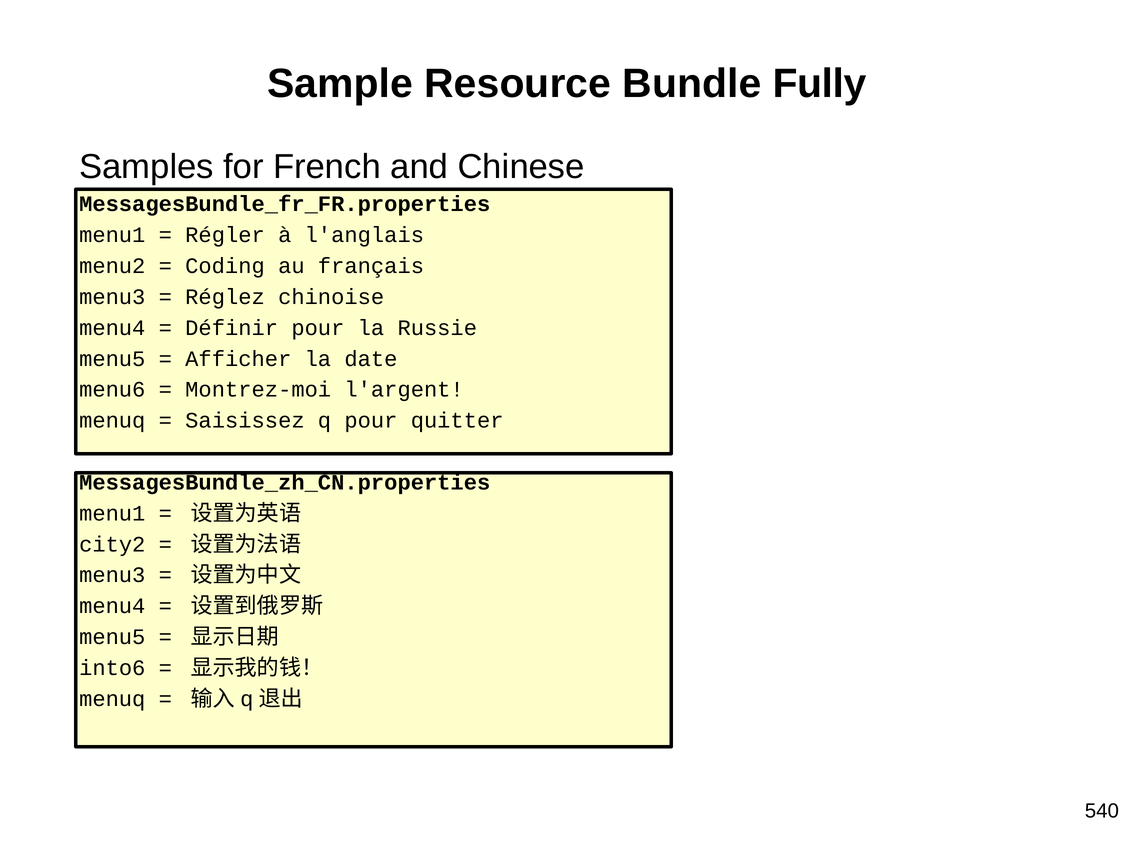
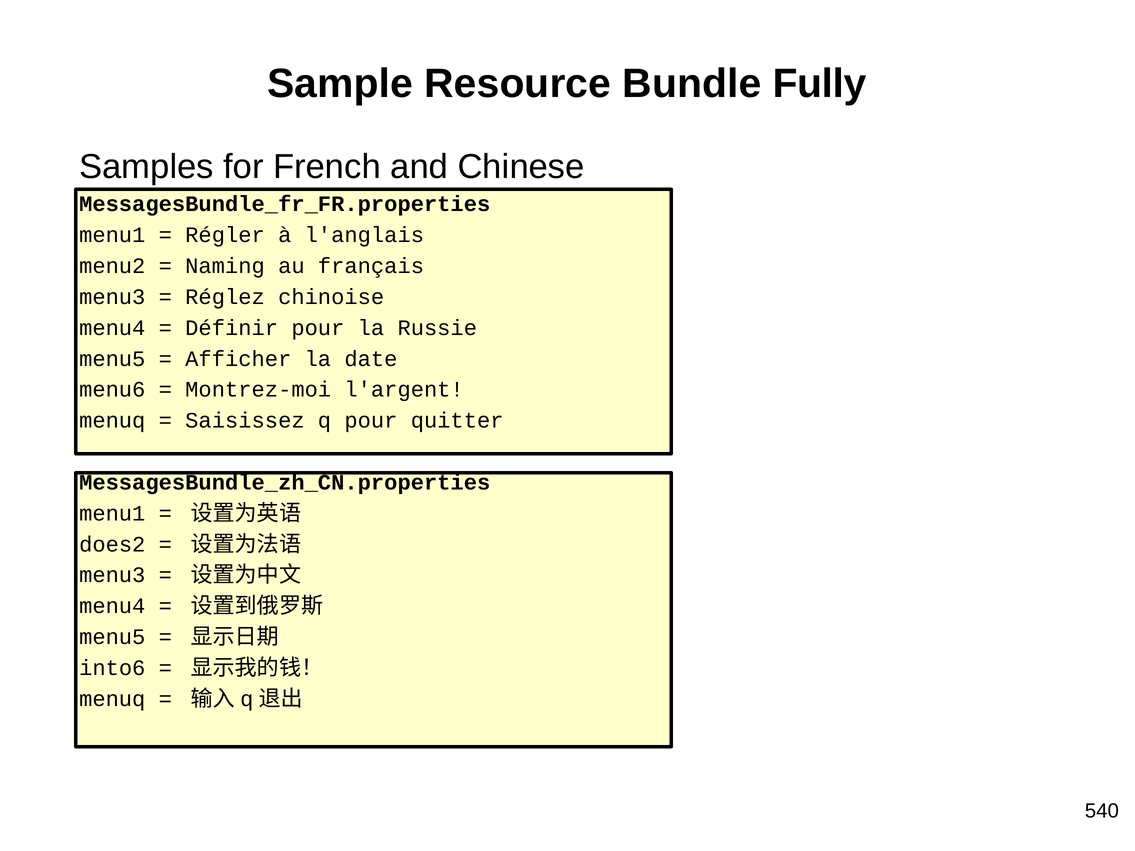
Coding: Coding -> Naming (225, 266)
city2: city2 -> does2 (112, 544)
